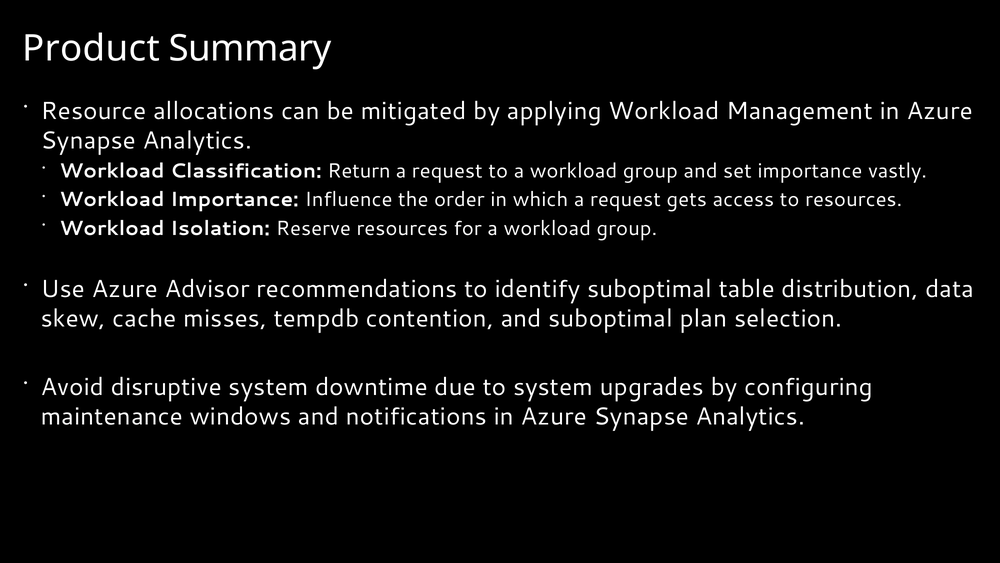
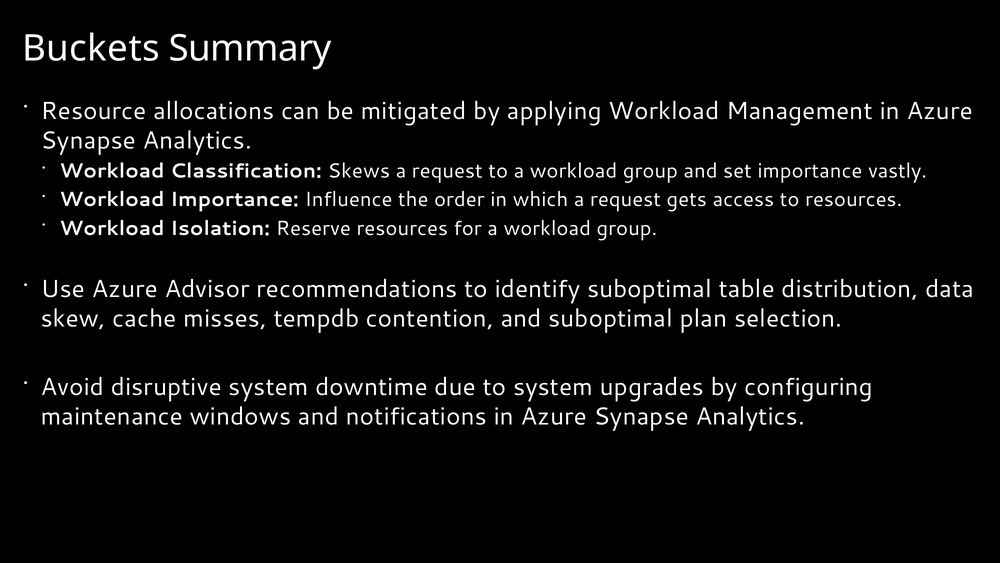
Product: Product -> Buckets (91, 48)
Return: Return -> Skews (359, 171)
